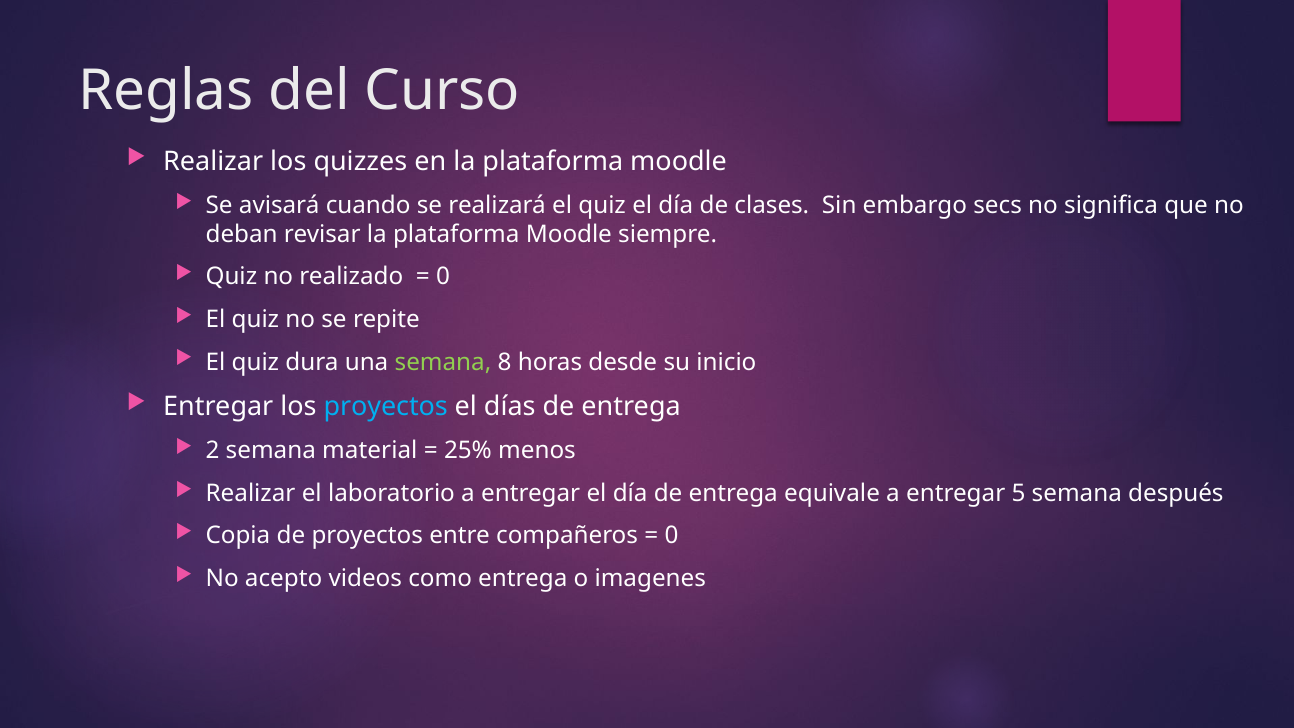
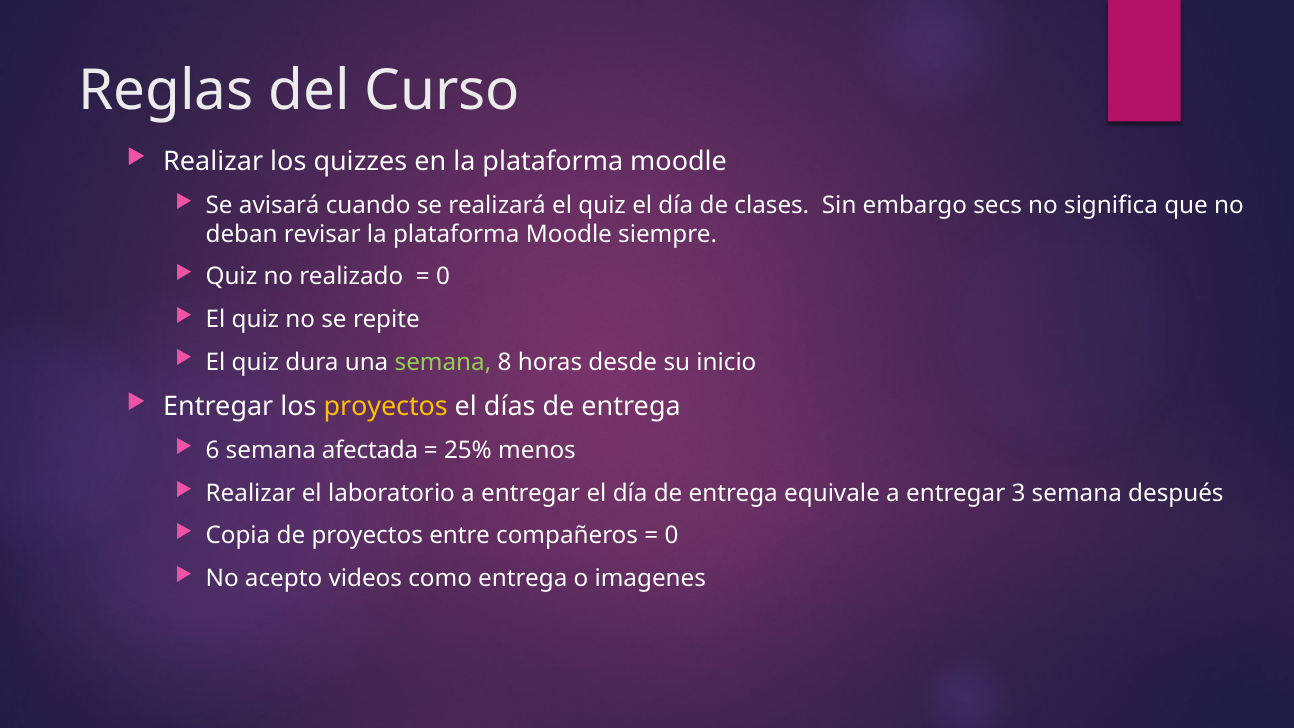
proyectos colour: light blue -> yellow (386, 406)
2: 2 -> 6 (213, 451)
material: material -> afectada (370, 451)
5: 5 -> 3 (1019, 493)
